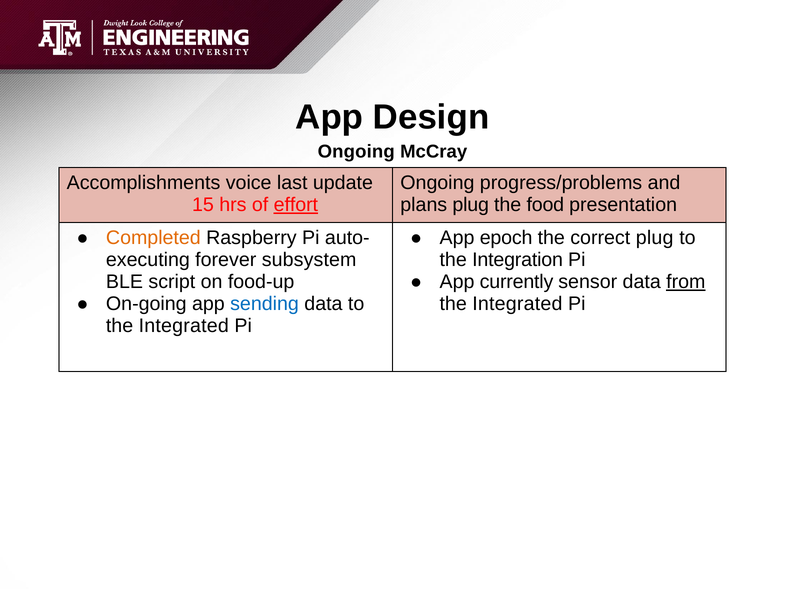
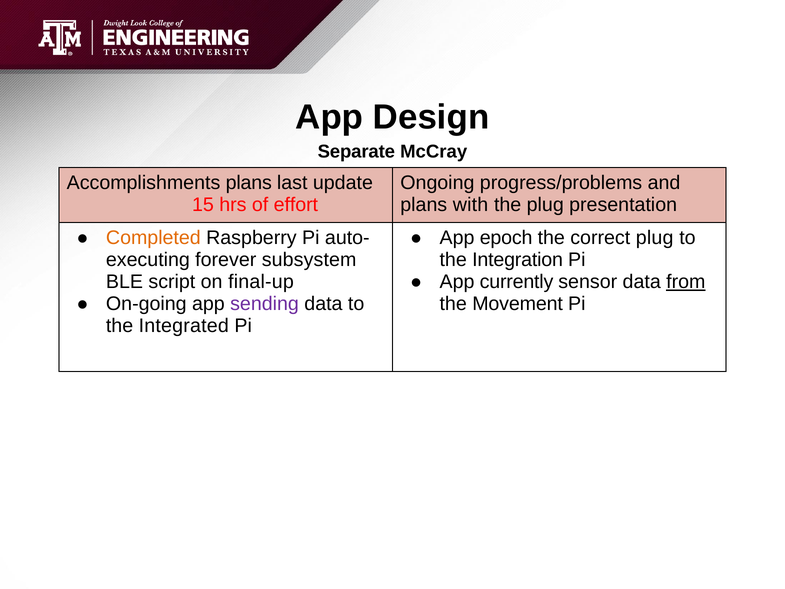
Ongoing: Ongoing -> Separate (356, 152)
Accomplishments voice: voice -> plans (249, 183)
effort underline: present -> none (296, 205)
plans plug: plug -> with (471, 205)
the food: food -> plug (545, 205)
food-up: food-up -> final-up (261, 282)
sending colour: blue -> purple (265, 304)
Integrated: Integrated -> Movement (518, 304)
